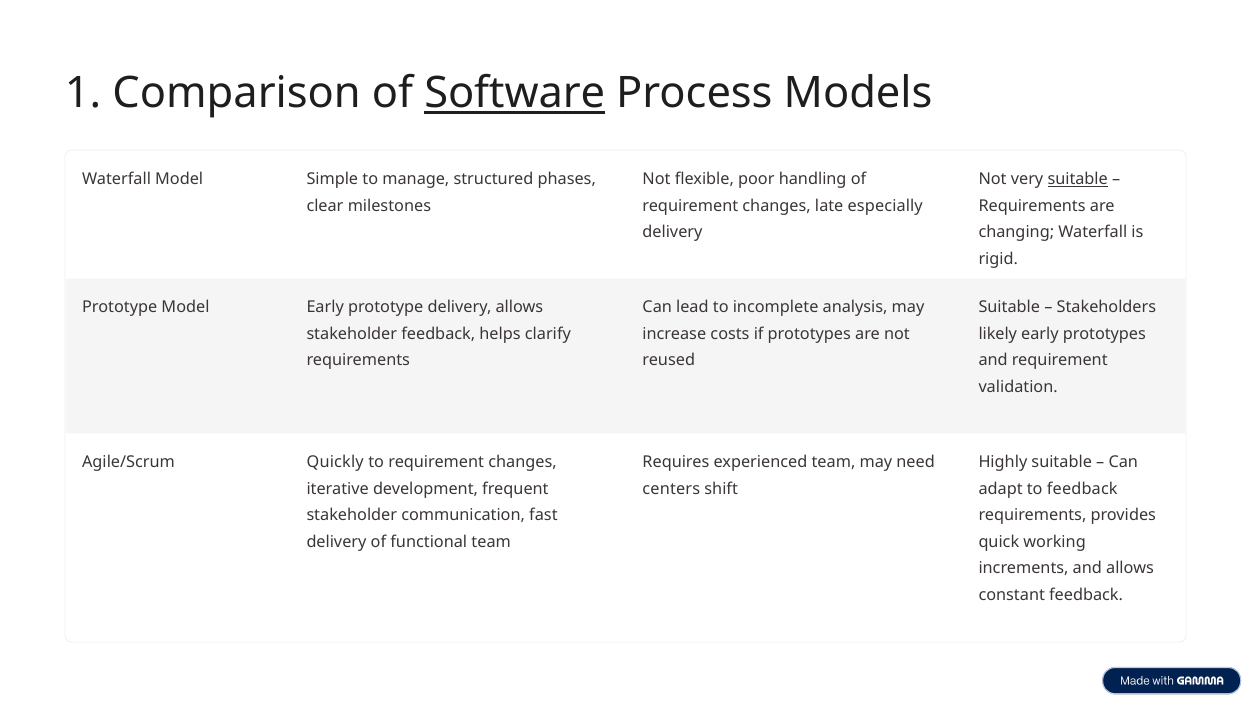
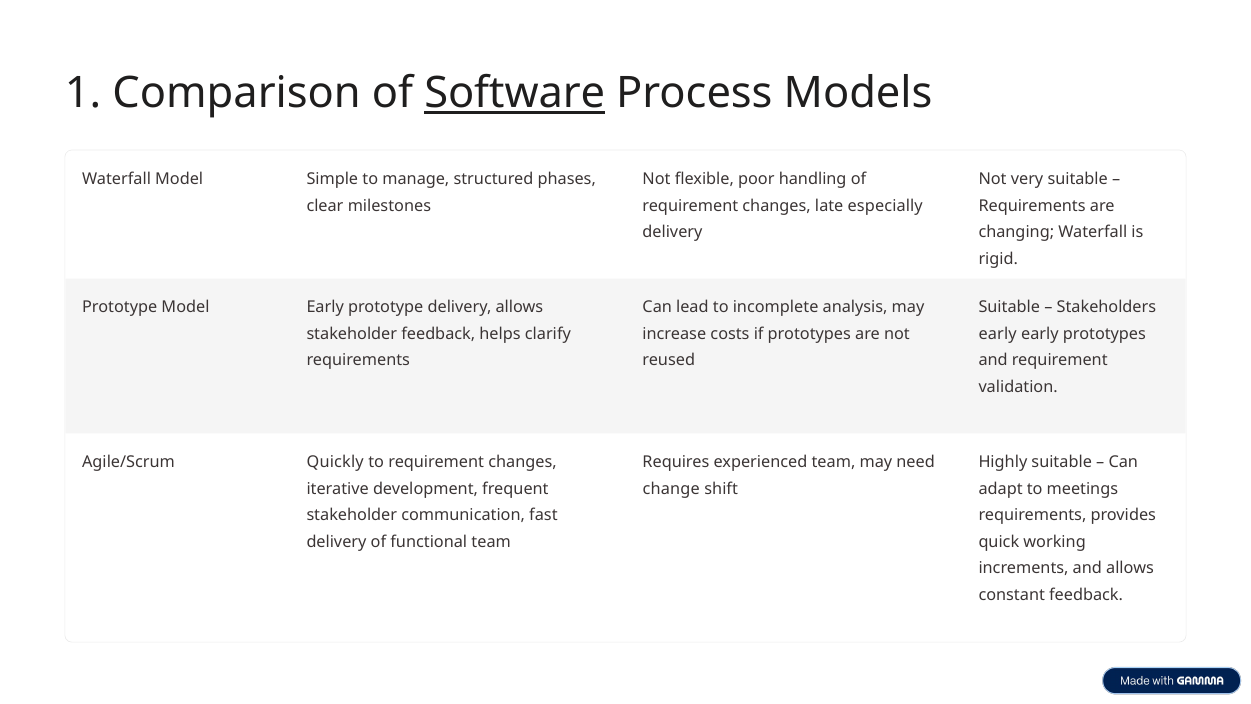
suitable underline: present -> none (1078, 179)
likely: likely -> early (998, 334)
centers: centers -> change (671, 488)
to feedback: feedback -> meetings (1082, 488)
